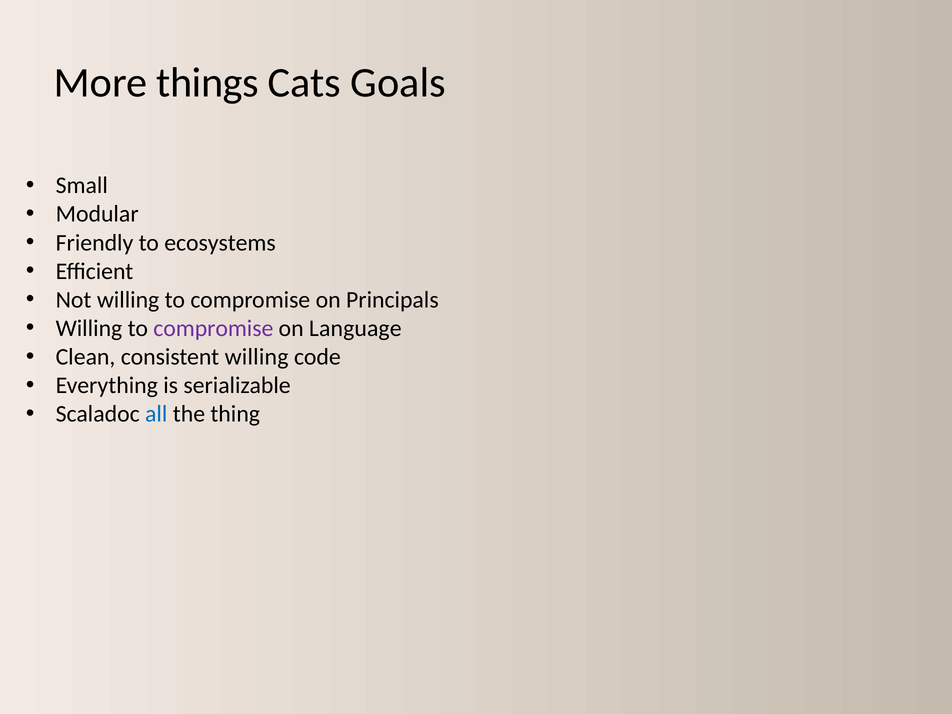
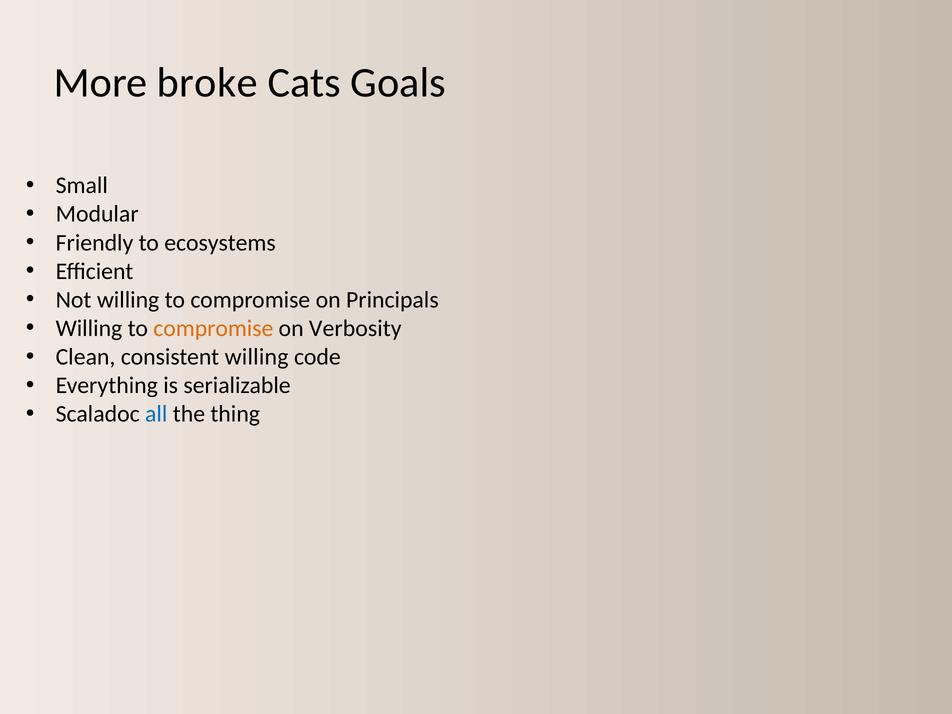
things: things -> broke (207, 83)
compromise colour: purple -> orange (213, 328)
Language: Language -> Verbosity (355, 328)
